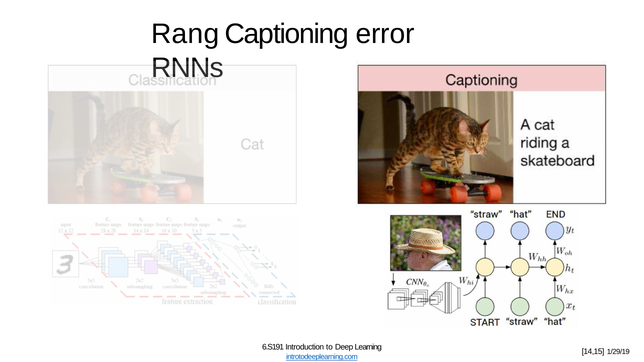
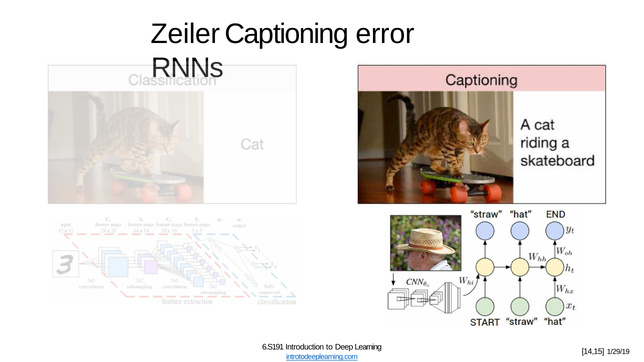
Rang: Rang -> Zeiler (185, 34)
